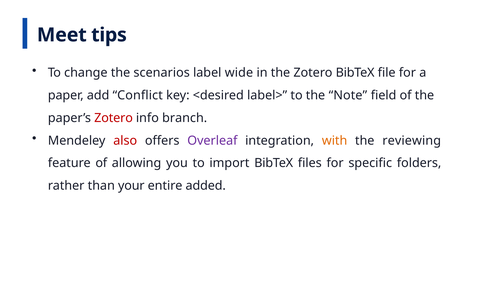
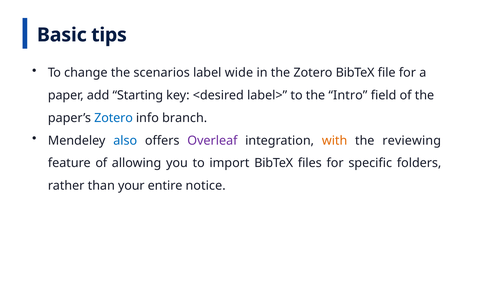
Meet: Meet -> Basic (62, 35)
Conflict: Conflict -> Starting (138, 95)
Note: Note -> Intro (348, 95)
Zotero colour: red -> blue (114, 118)
also colour: red -> blue (125, 141)
added: added -> notice (206, 186)
